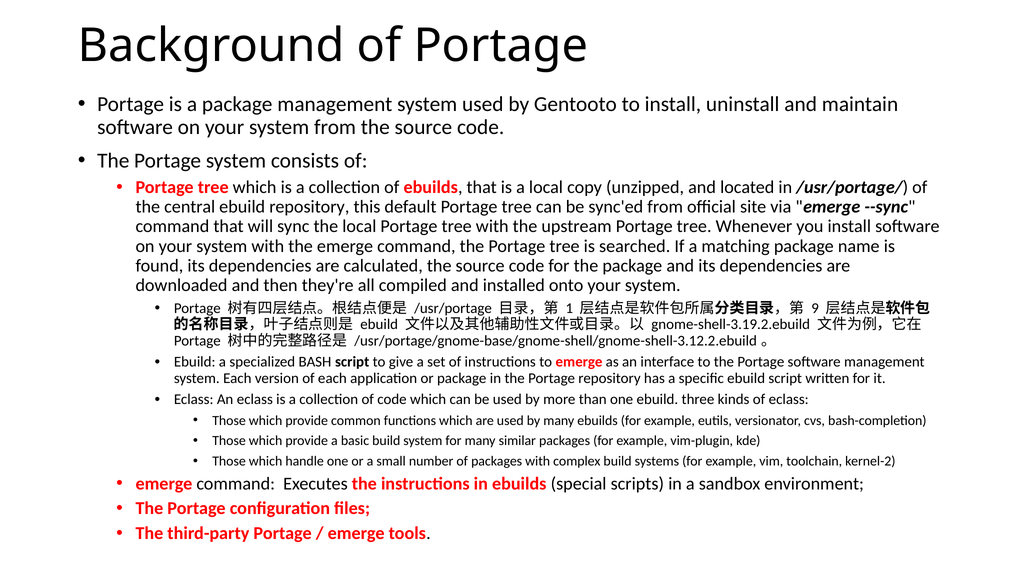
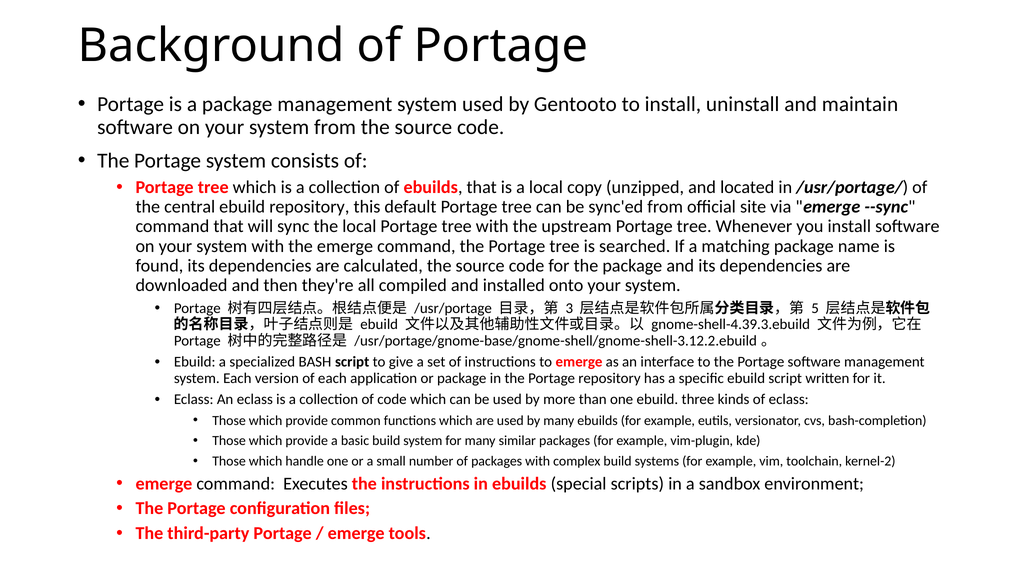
1: 1 -> 3 (569, 309)
9: 9 -> 5 (815, 309)
gnome-shell-3.19.2.ebuild: gnome-shell-3.19.2.ebuild -> gnome-shell-4.39.3.ebuild (731, 325)
